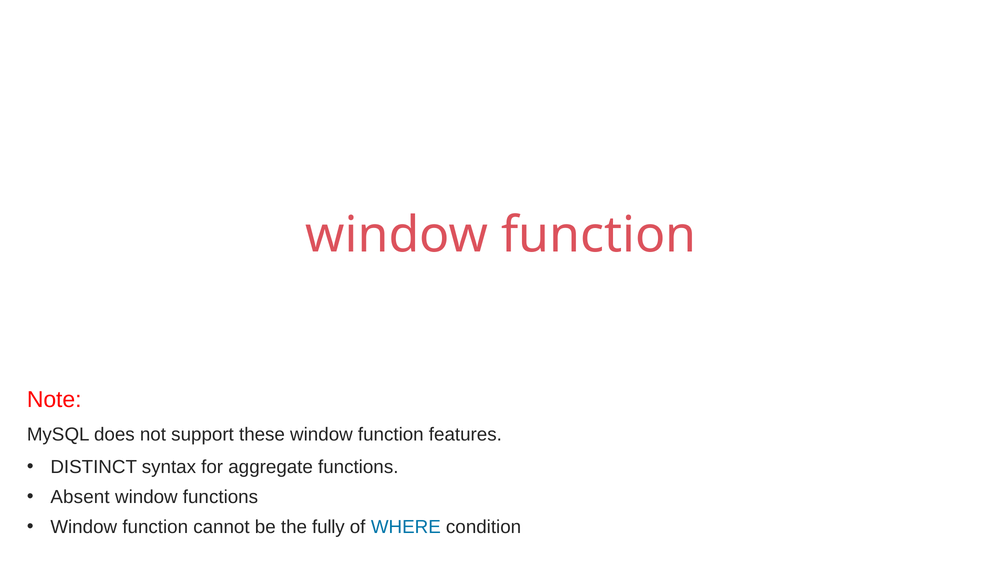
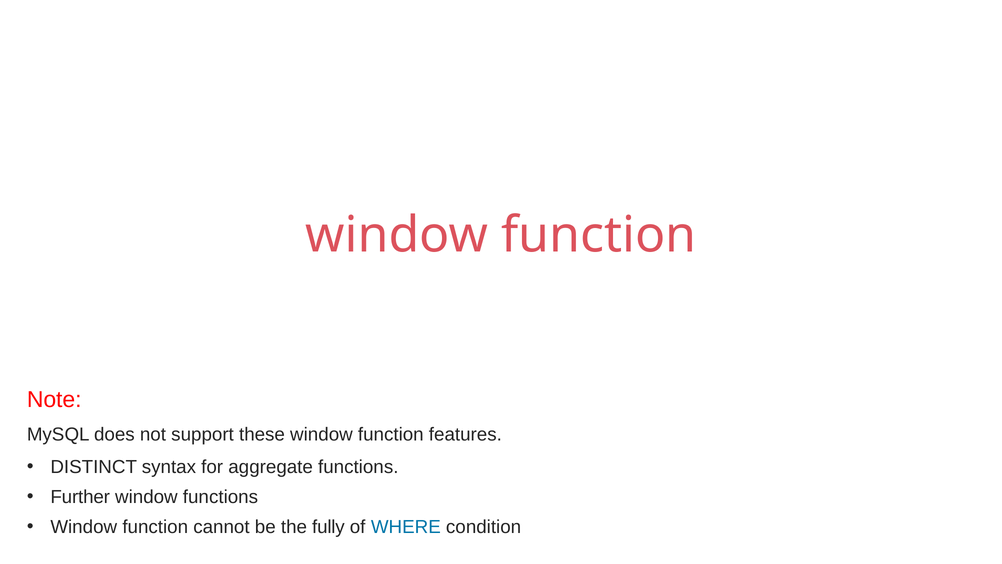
Absent: Absent -> Further (80, 497)
